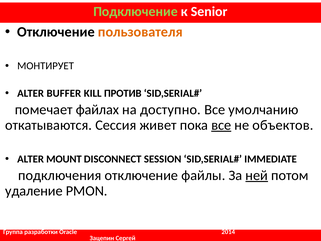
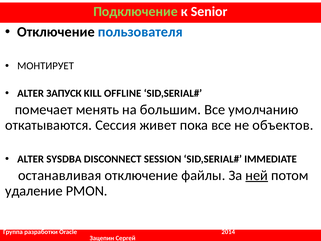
пользователя colour: orange -> blue (140, 32)
BUFFER: BUFFER -> ЗАПУСК (64, 93)
ПРОТИВ: ПРОТИВ -> OFFLINE (123, 93)
файлах: файлах -> менять (97, 110)
доступно: доступно -> большим (170, 110)
все underline: present -> none (221, 125)
MOUNT: MOUNT -> SYSDBA (64, 159)
подключения: подключения -> останавливая (60, 175)
